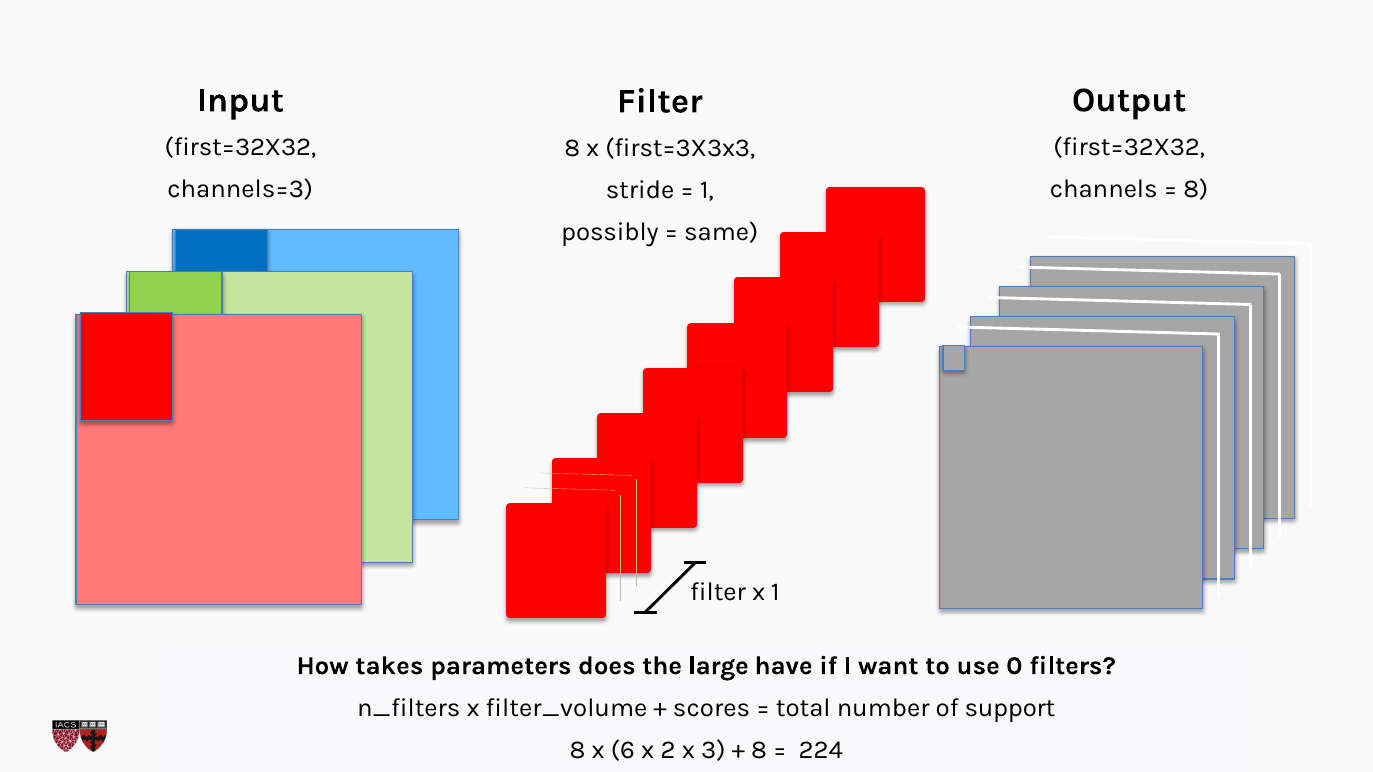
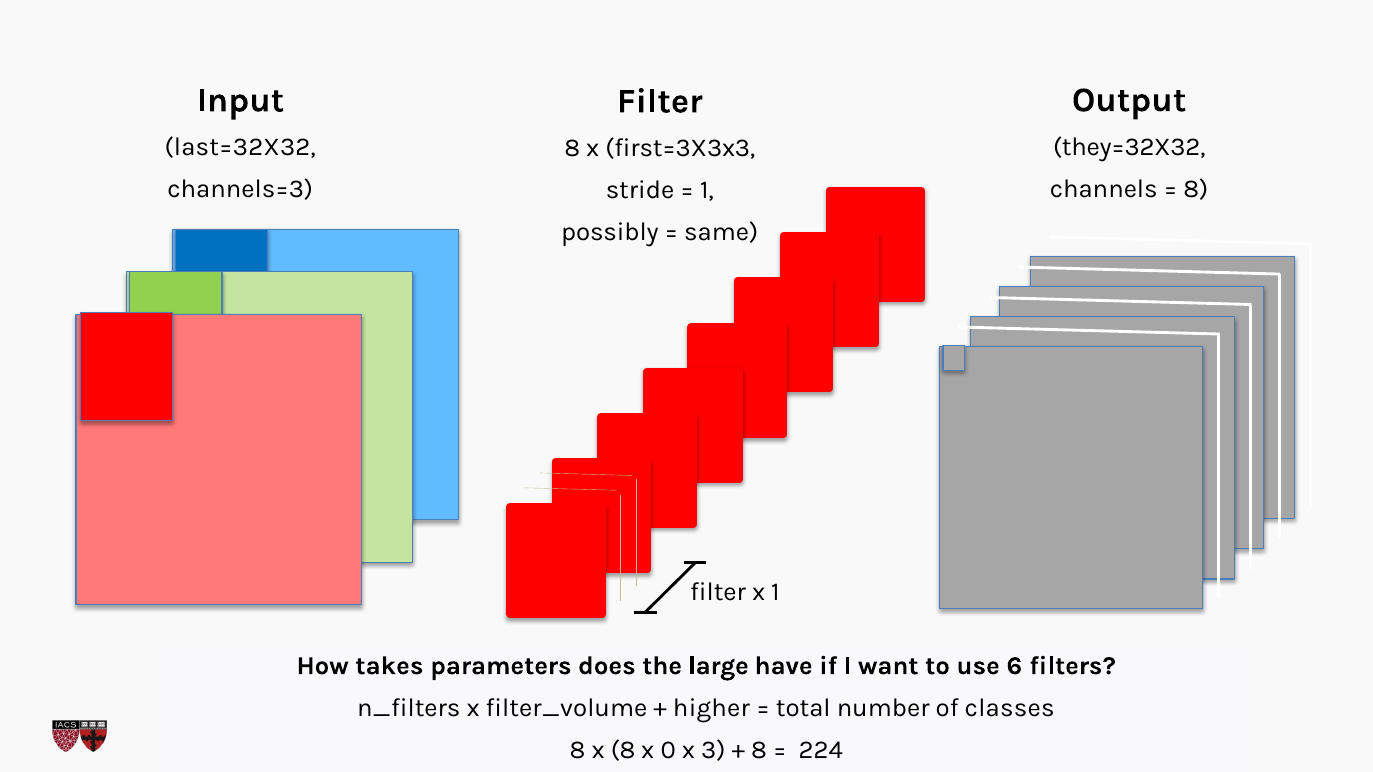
first=32X32: first=32X32 -> they=32X32 (1129, 147)
first=32X32: first=32X32 -> last=32X32 (240, 147)
0: 0 -> 6 (1014, 666)
scores: scores -> higher (711, 708)
support: support -> classes (1010, 708)
x 6: 6 -> 8 (623, 750)
2: 2 -> 0 (668, 750)
